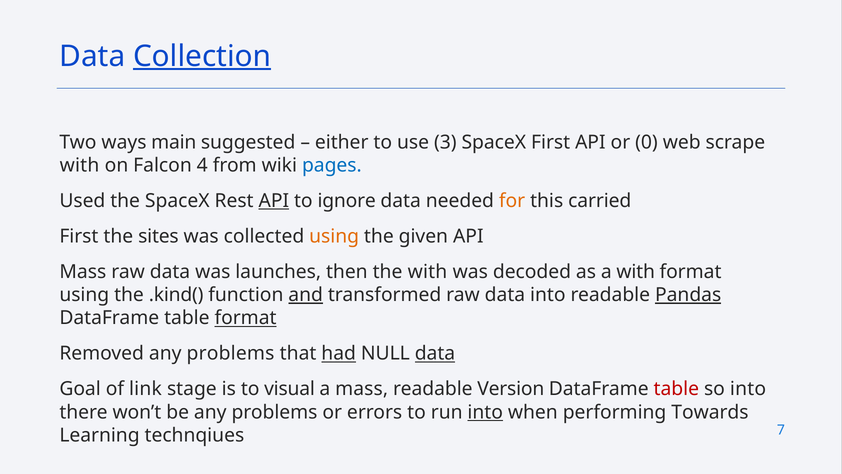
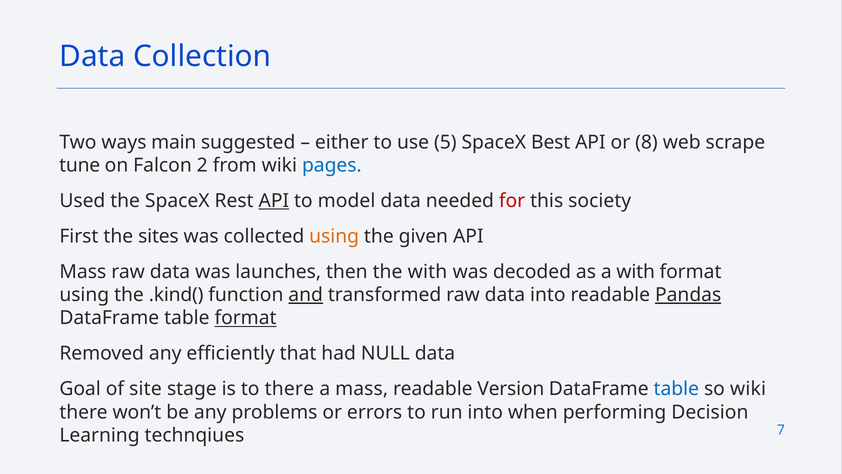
Collection underline: present -> none (202, 56)
3: 3 -> 5 (445, 142)
SpaceX First: First -> Best (551, 142)
0: 0 -> 8 (646, 142)
with: with -> tune (80, 165)
4: 4 -> 2 (202, 165)
ignore: ignore -> model (347, 201)
for colour: orange -> red (512, 201)
carried: carried -> society (600, 201)
Removed any problems: problems -> efficiently (231, 353)
had underline: present -> none (339, 353)
data underline: present -> none (435, 353)
link: link -> site (145, 389)
to visual: visual -> there (289, 389)
table colour: red -> blue (676, 389)
so into: into -> wiki (748, 389)
into underline: present -> none (485, 412)
Towards: Towards -> Decision (710, 412)
